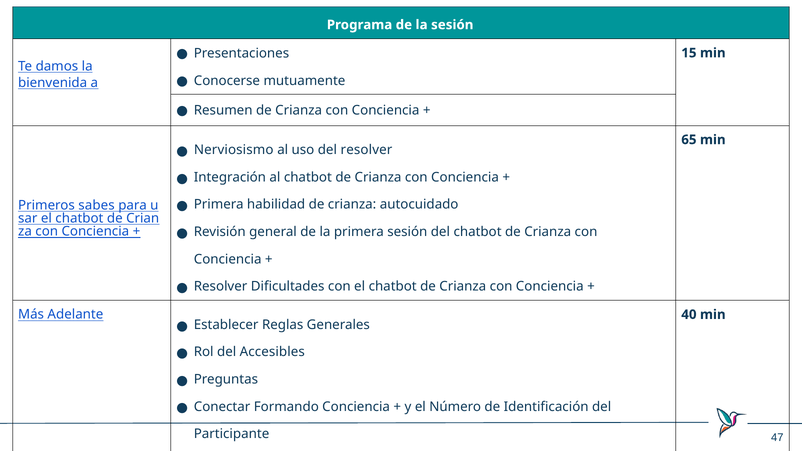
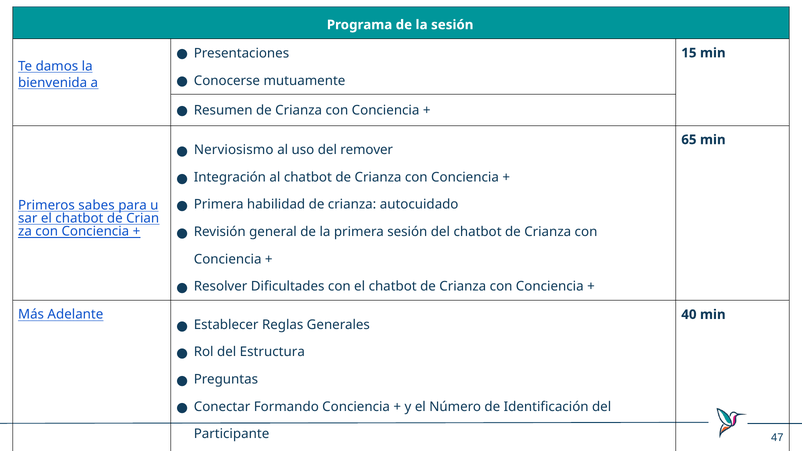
del resolver: resolver -> remover (367, 150)
Accesibles: Accesibles -> Estructura (272, 352)
